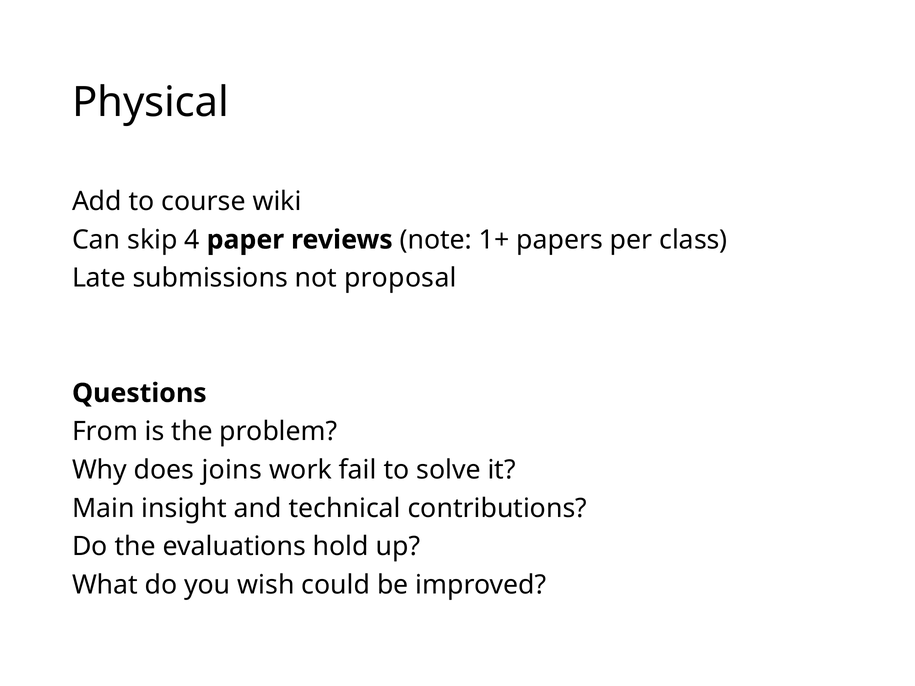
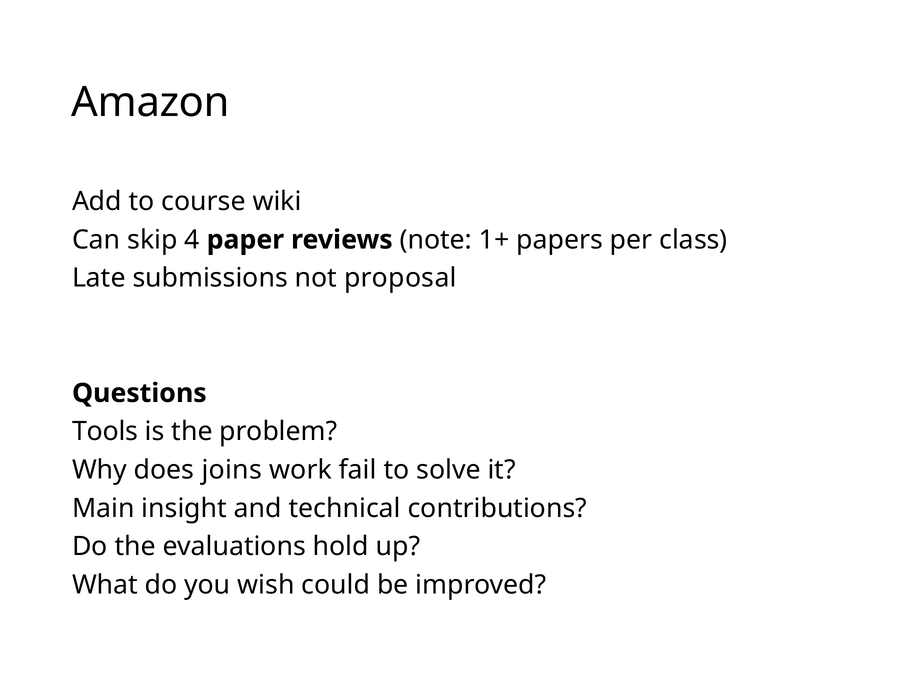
Physical: Physical -> Amazon (151, 103)
From: From -> Tools (105, 432)
